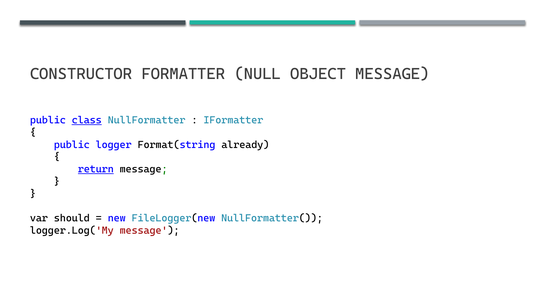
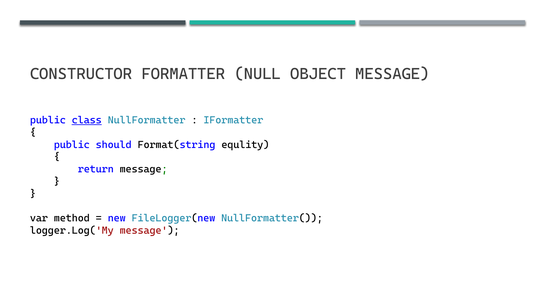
logger: logger -> should (114, 145)
already: already -> equlity (245, 145)
return underline: present -> none (96, 169)
should: should -> method (72, 219)
